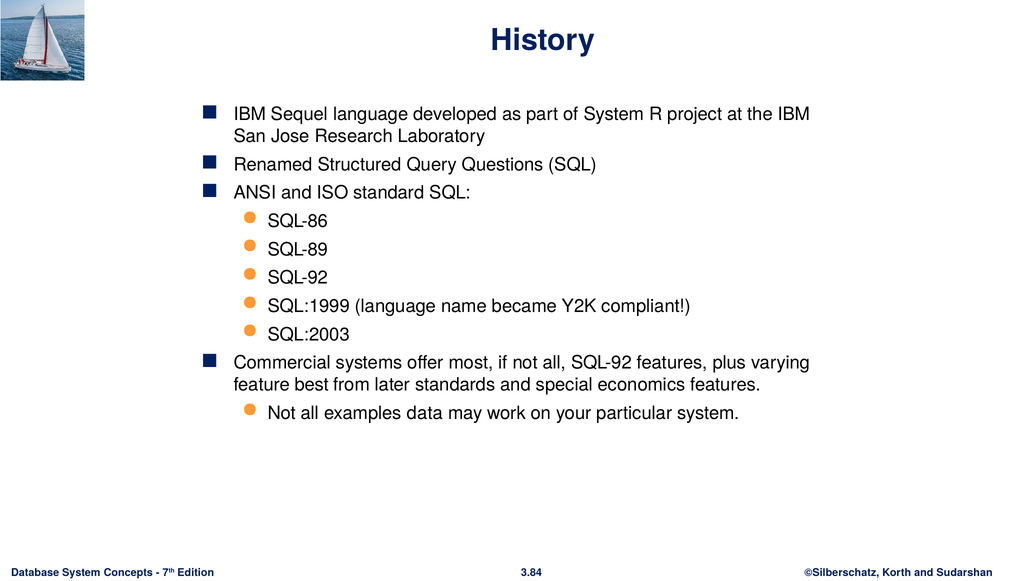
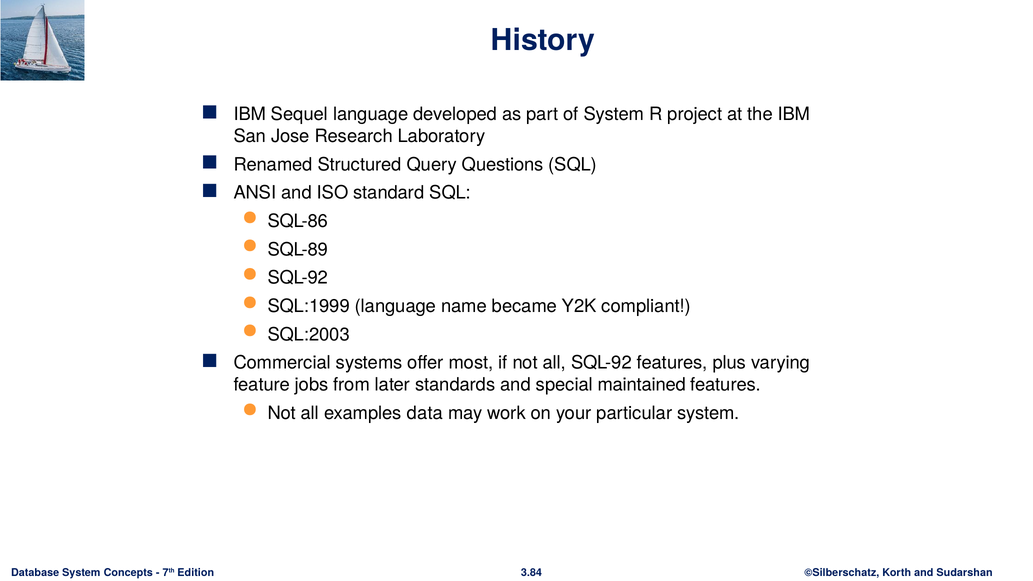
best: best -> jobs (312, 385)
economics: economics -> maintained (642, 385)
